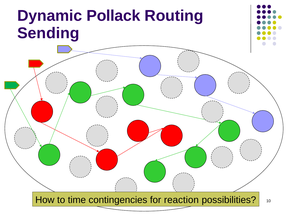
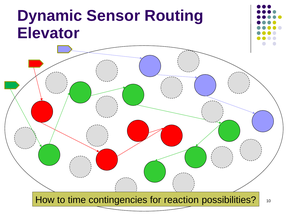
Pollack: Pollack -> Sensor (113, 16)
Sending: Sending -> Elevator (48, 33)
